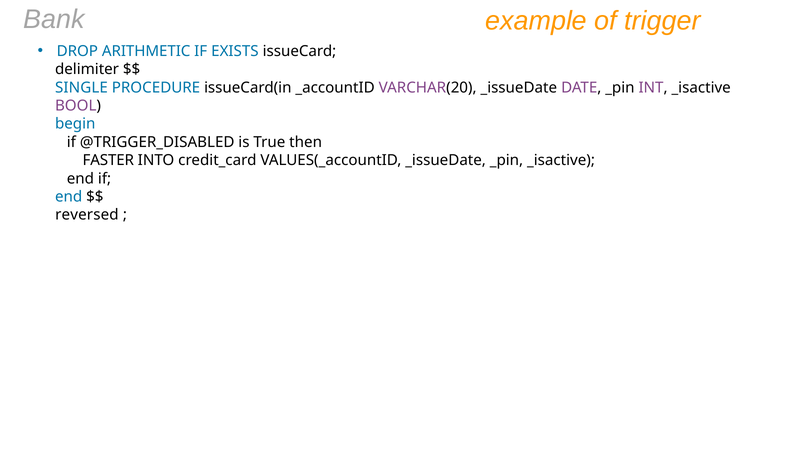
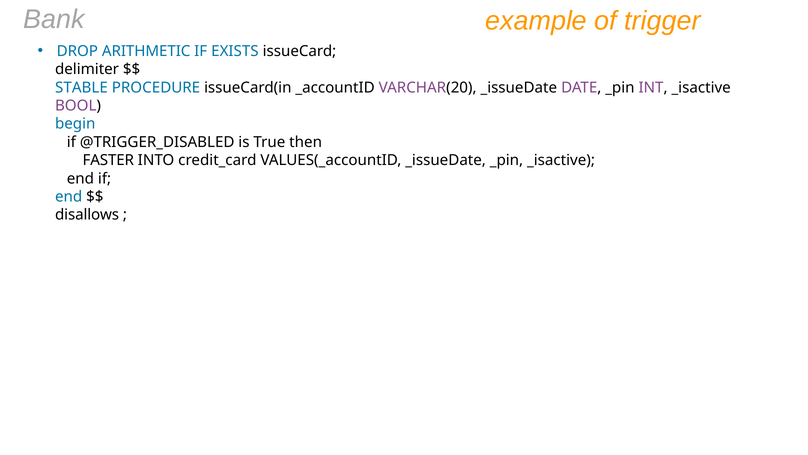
SINGLE: SINGLE -> STABLE (81, 87)
reversed: reversed -> disallows (87, 215)
